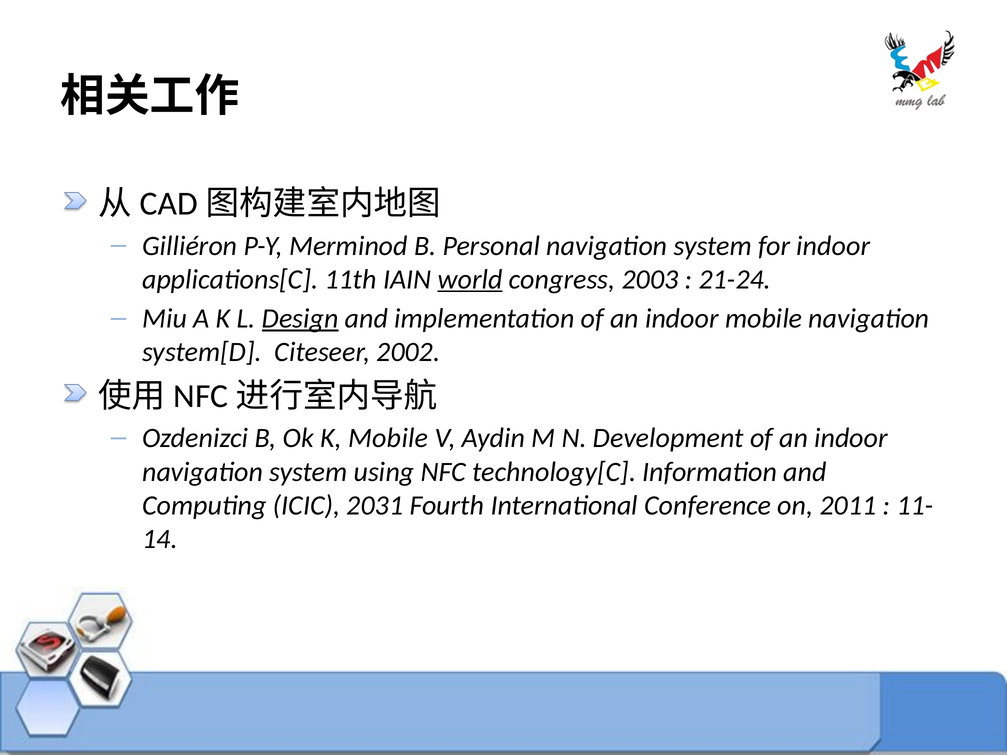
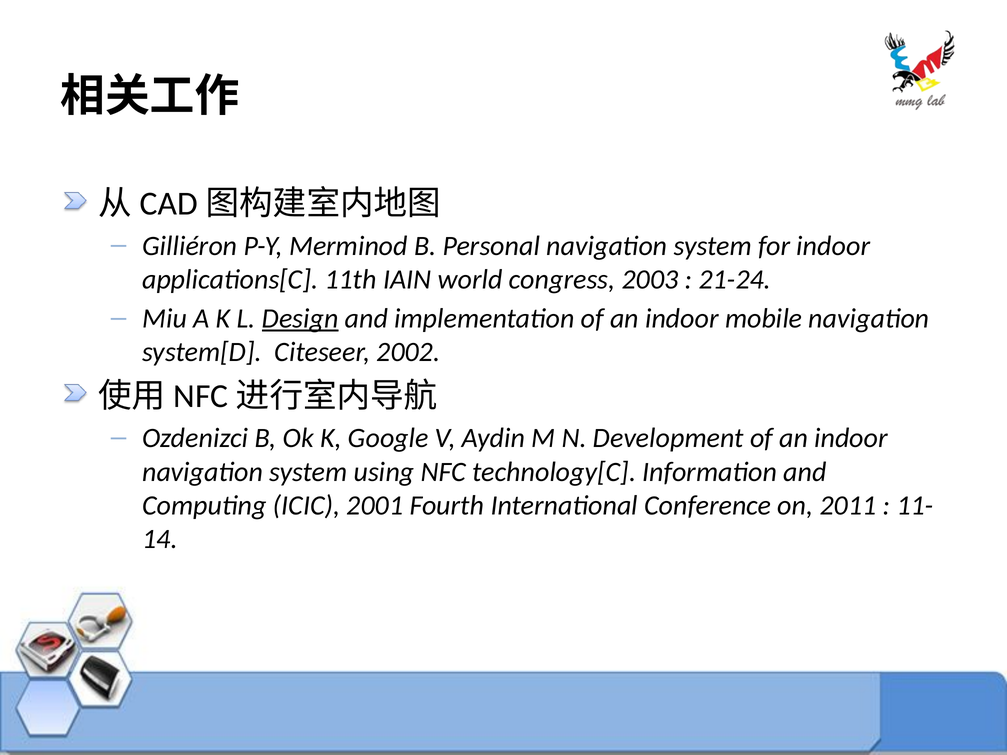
world underline: present -> none (470, 279)
K Mobile: Mobile -> Google (388, 438)
2031: 2031 -> 2001 (375, 506)
